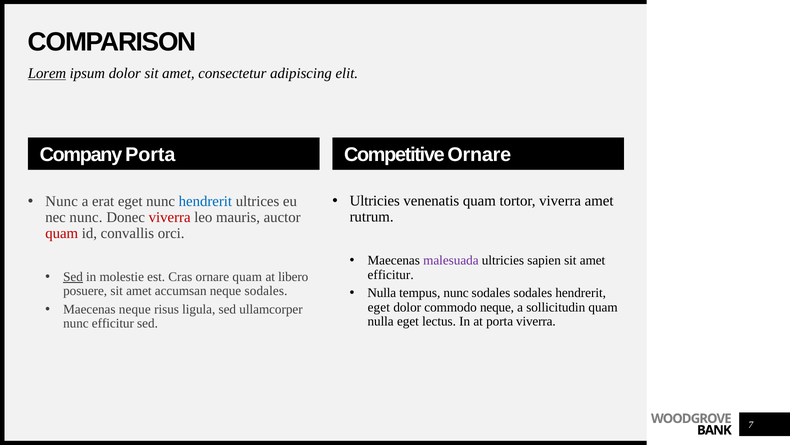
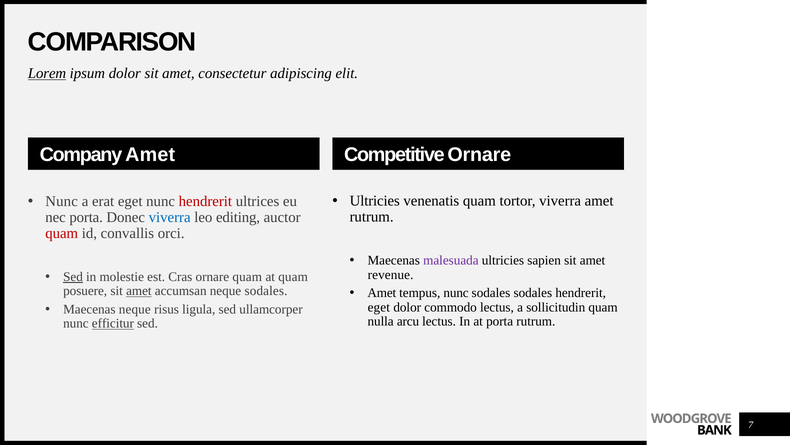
Company Porta: Porta -> Amet (150, 155)
hendrerit colour: blue -> red (205, 201)
nec nunc: nunc -> porta (86, 217)
viverra colour: red -> blue (170, 217)
mauris: mauris -> editing (238, 217)
efficitur: efficitur -> revenue (391, 274)
at libero: libero -> quam (293, 276)
amet underline: none -> present (139, 291)
Nulla: Nulla -> Amet (382, 293)
commodo neque: neque -> lectus (497, 307)
nulla eget: eget -> arcu (408, 321)
porta viverra: viverra -> rutrum (536, 321)
efficitur underline: none -> present (113, 323)
